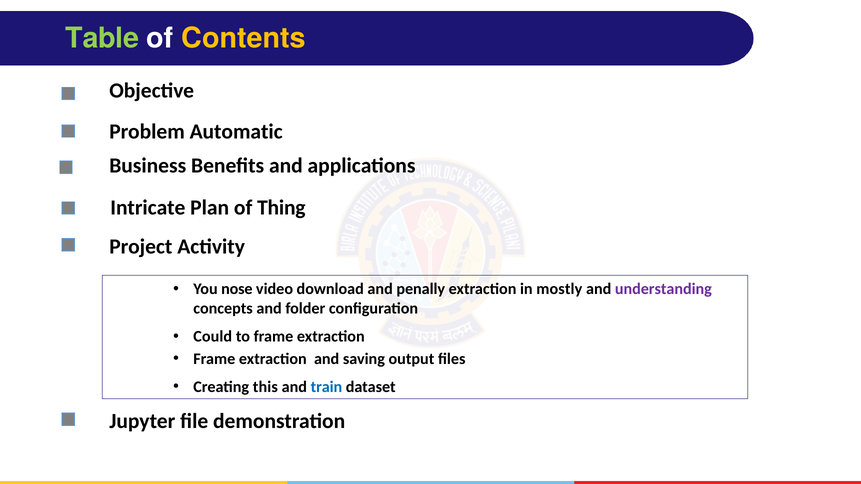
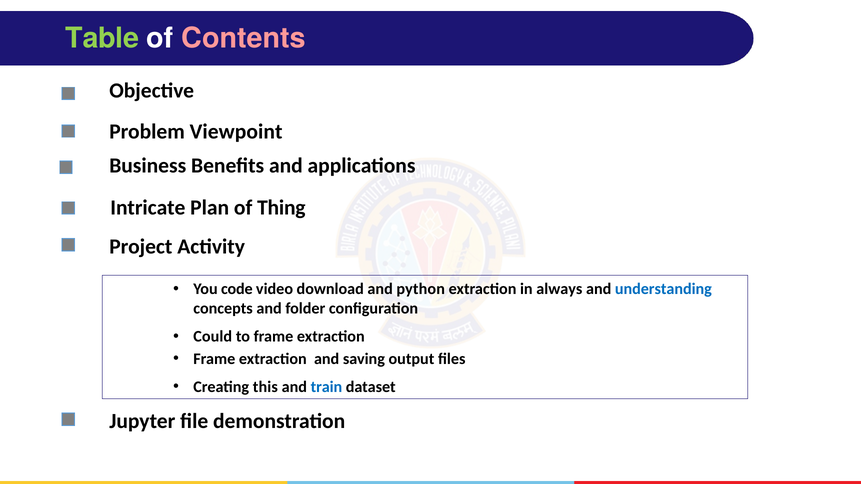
Contents colour: yellow -> pink (244, 38)
Automatic: Automatic -> Viewpoint (236, 132)
nose: nose -> code (237, 289)
penally: penally -> python (421, 289)
mostly: mostly -> always (559, 289)
understanding colour: purple -> blue (663, 289)
